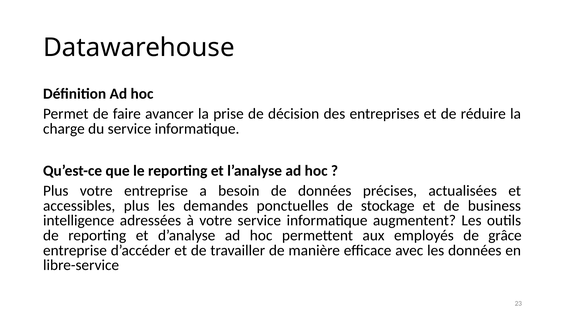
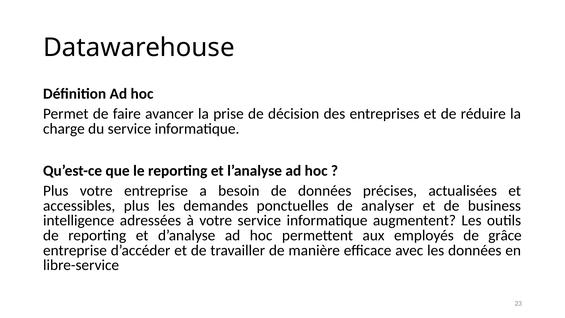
stockage: stockage -> analyser (388, 206)
